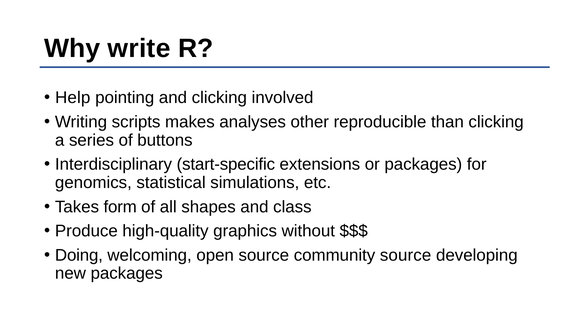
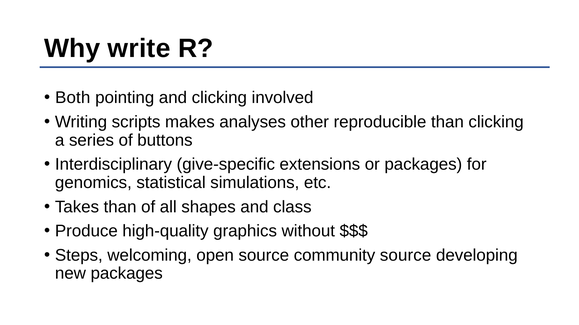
Help: Help -> Both (73, 98)
start-specific: start-specific -> give-specific (226, 165)
Takes form: form -> than (120, 207)
Doing: Doing -> Steps (79, 256)
